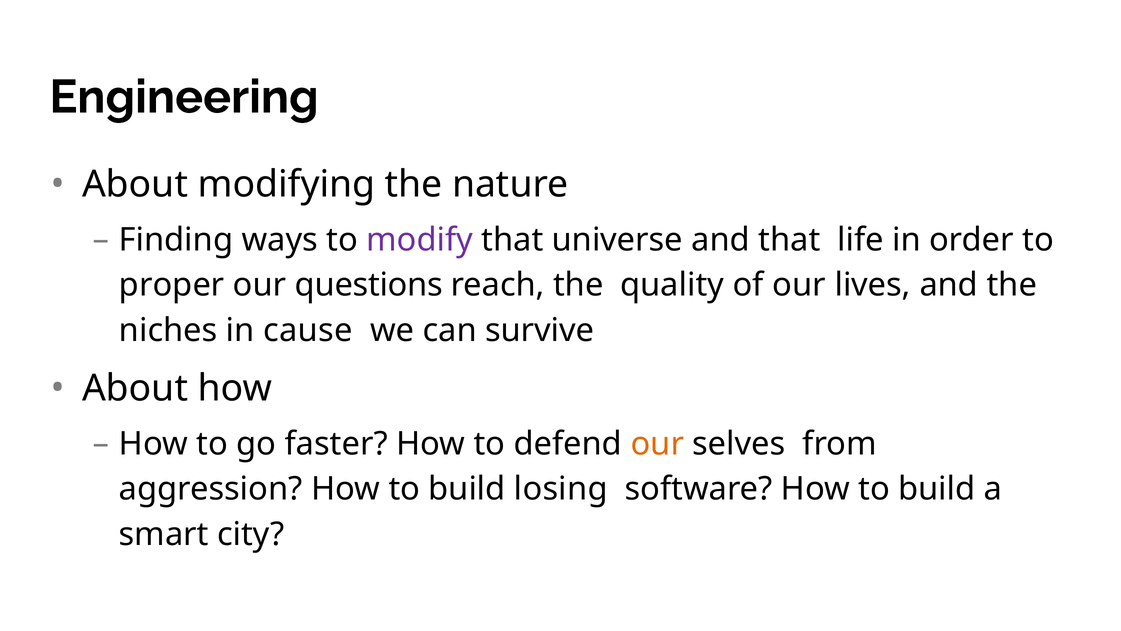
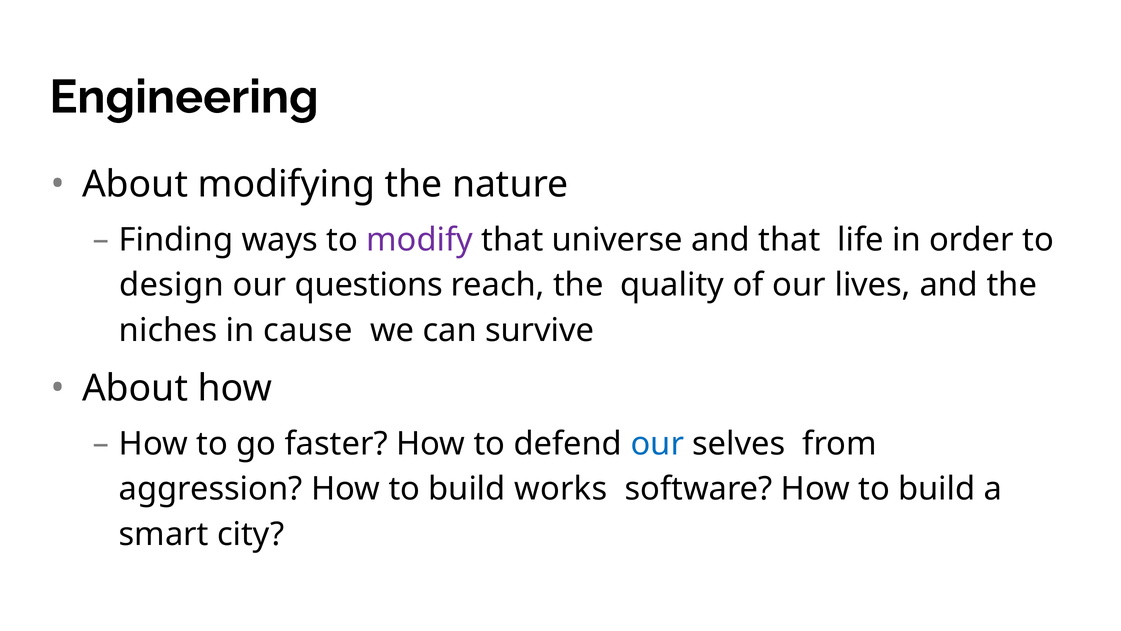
proper: proper -> design (172, 285)
our colour: orange -> blue (657, 444)
losing: losing -> works (561, 489)
